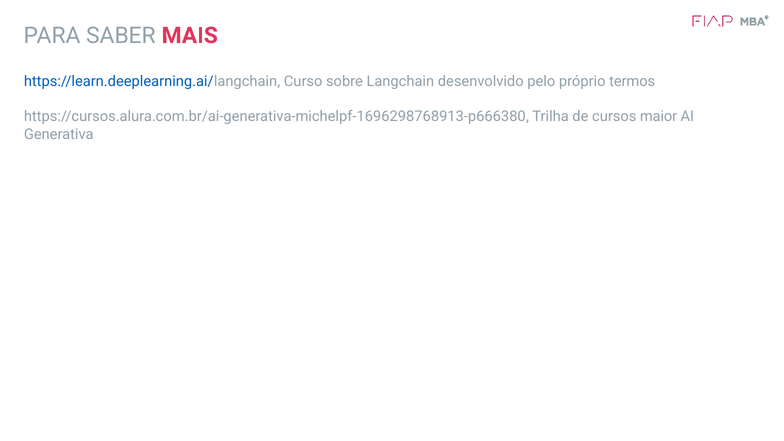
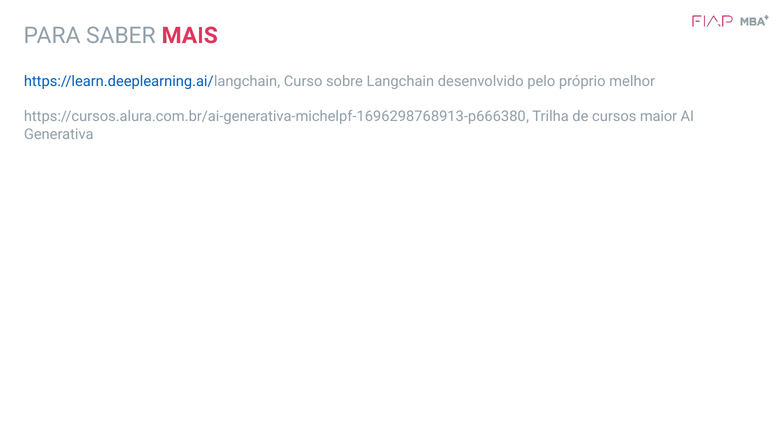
termos: termos -> melhor (632, 81)
